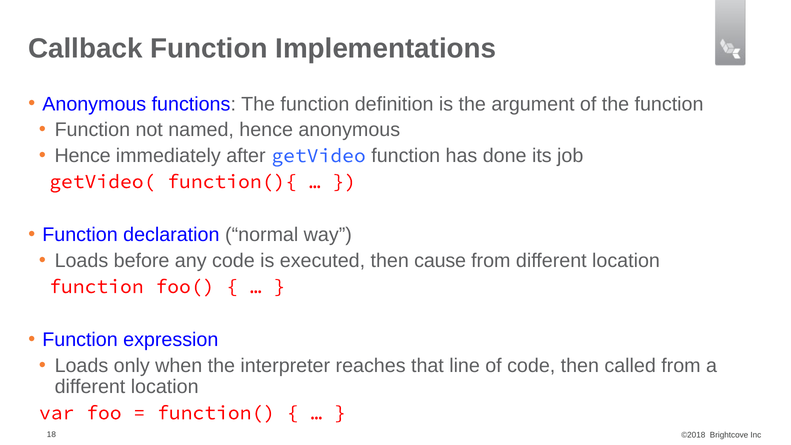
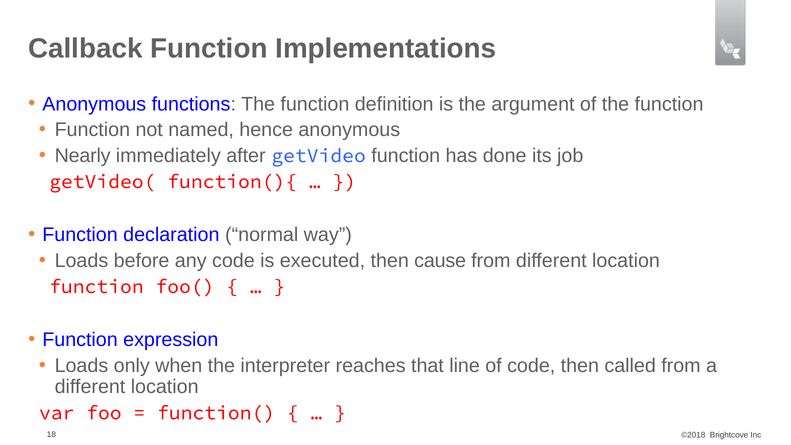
Hence: Hence -> Nearly (83, 156)
